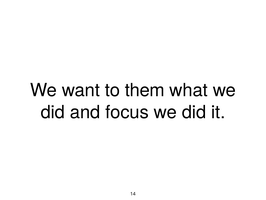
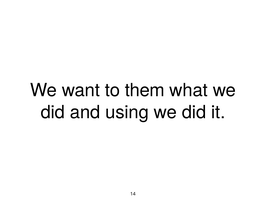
focus: focus -> using (127, 112)
